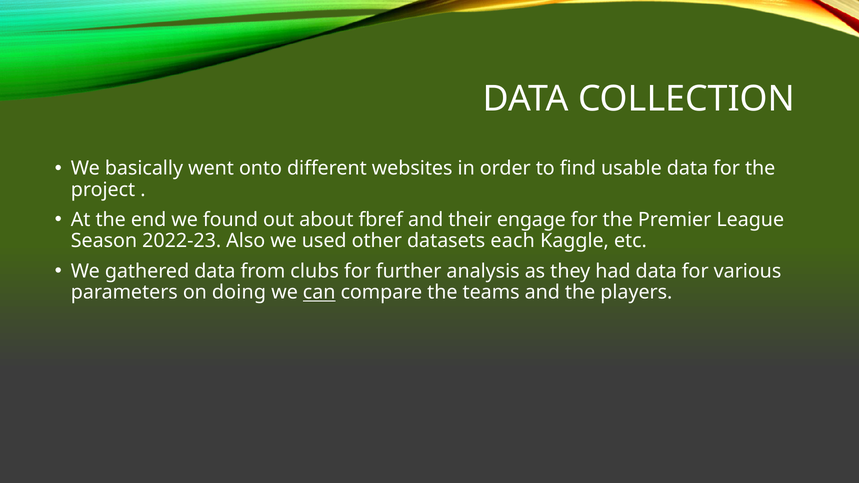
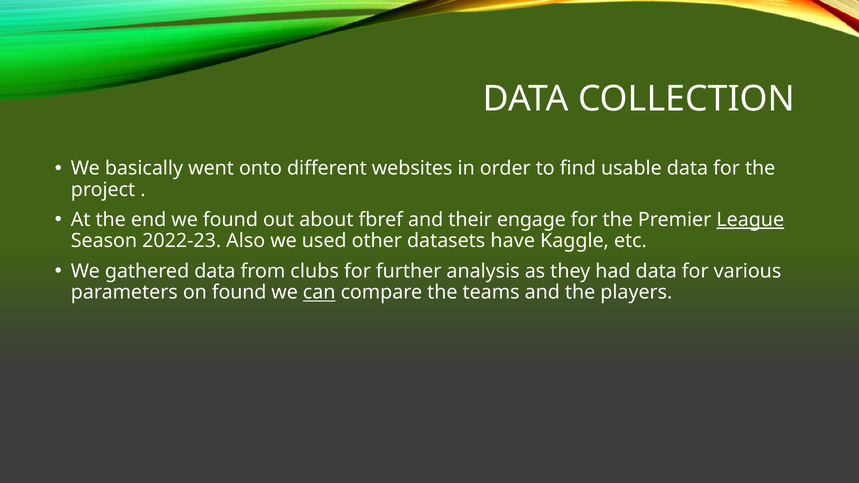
League underline: none -> present (750, 220)
each: each -> have (513, 241)
on doing: doing -> found (239, 293)
